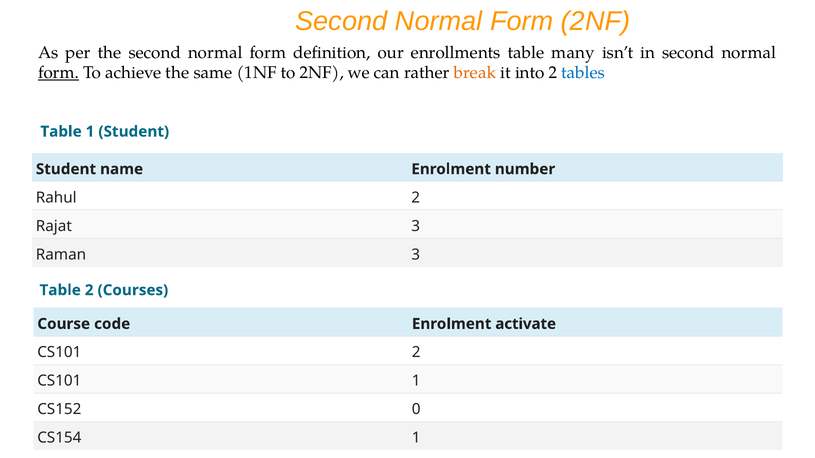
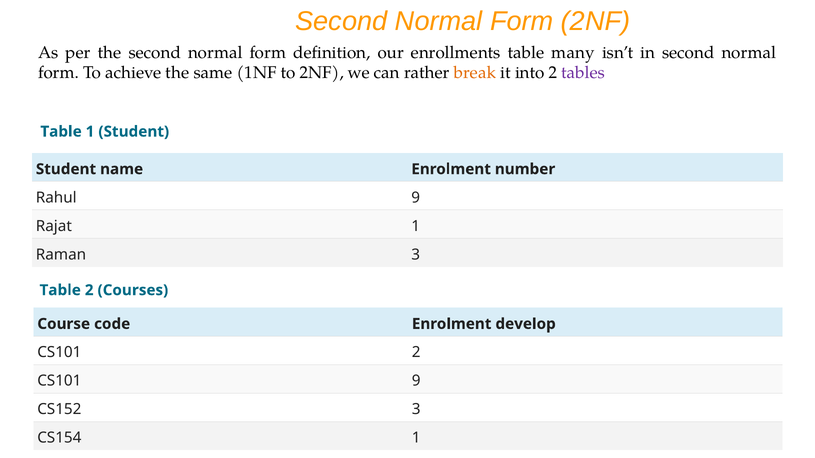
form underline: present -> none (58, 73)
tables colour: blue -> purple (583, 73)
Rahul 2: 2 -> 9 (416, 198)
Rajat 3: 3 -> 1 (416, 226)
activate: activate -> develop (526, 324)
CS101 1: 1 -> 9 (416, 381)
CS152 0: 0 -> 3 (416, 410)
